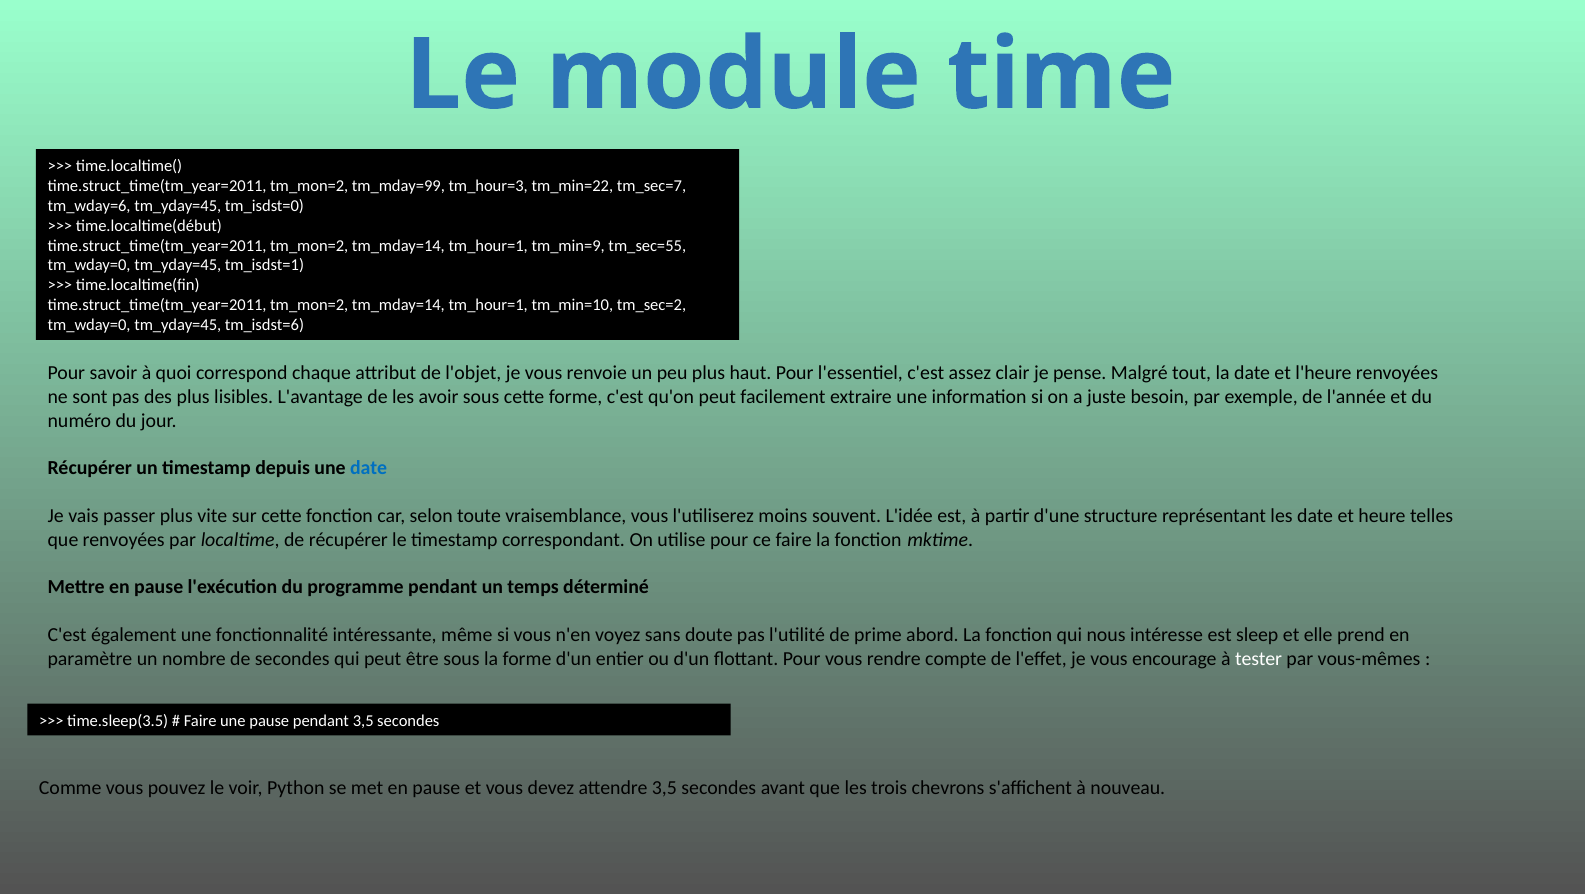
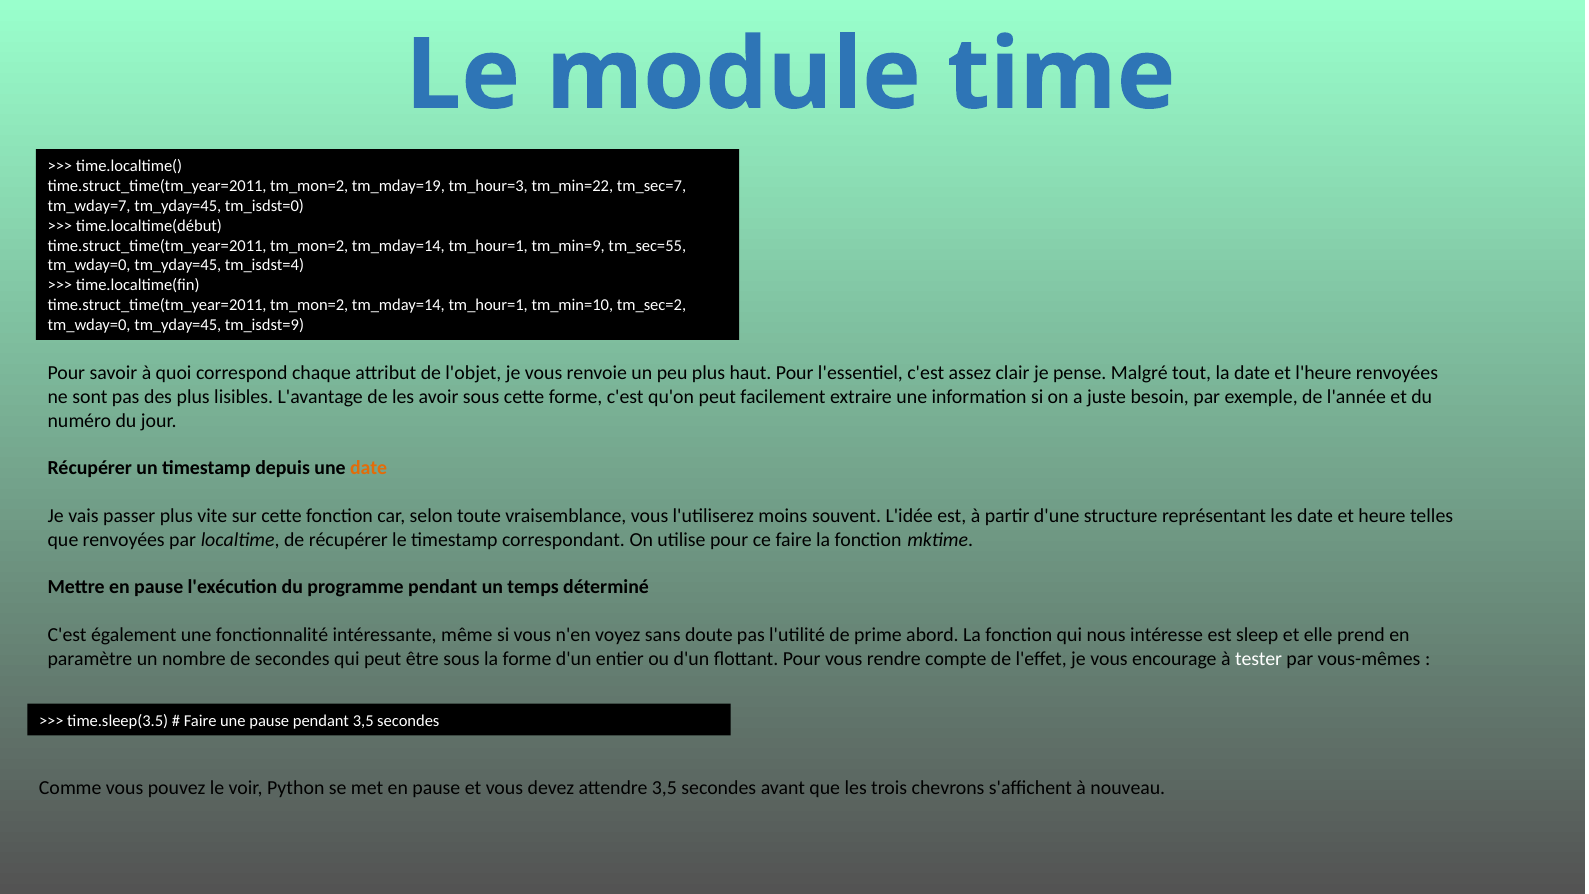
tm_mday=99: tm_mday=99 -> tm_mday=19 (398, 186)
tm_wday=6: tm_wday=6 -> tm_wday=7 (89, 206)
tm_isdst=1: tm_isdst=1 -> tm_isdst=4 (264, 265)
tm_isdst=6: tm_isdst=6 -> tm_isdst=9 (264, 325)
date colour: blue -> orange (369, 468)
